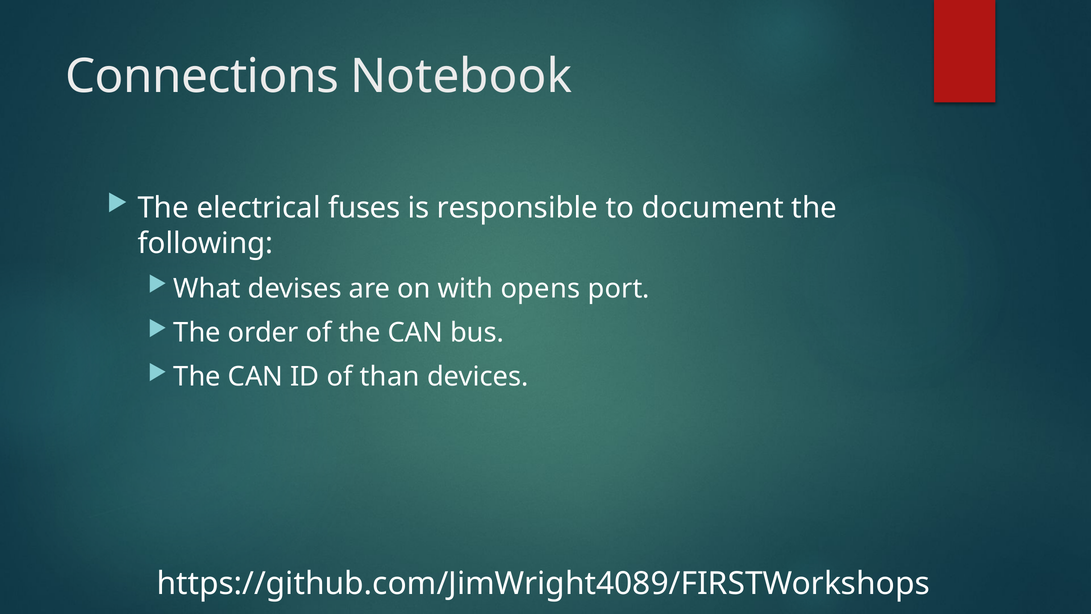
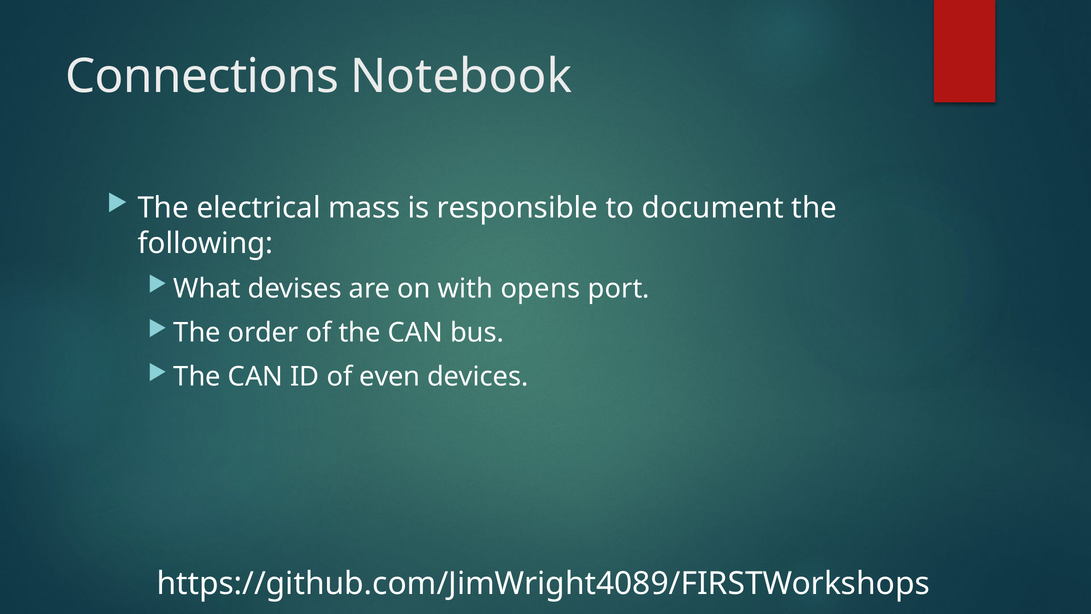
fuses: fuses -> mass (364, 208)
than: than -> even (390, 377)
